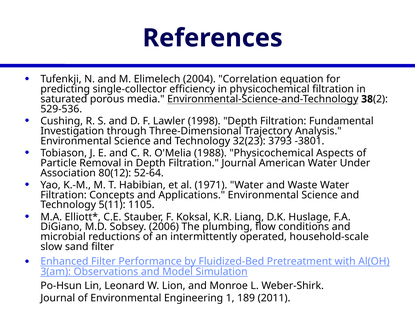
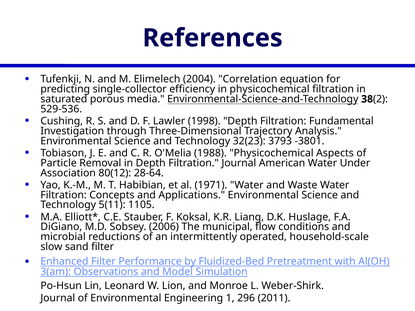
52-64: 52-64 -> 28-64 (149, 173)
plumbing: plumbing -> municipal (227, 227)
189: 189 -> 296 (246, 298)
